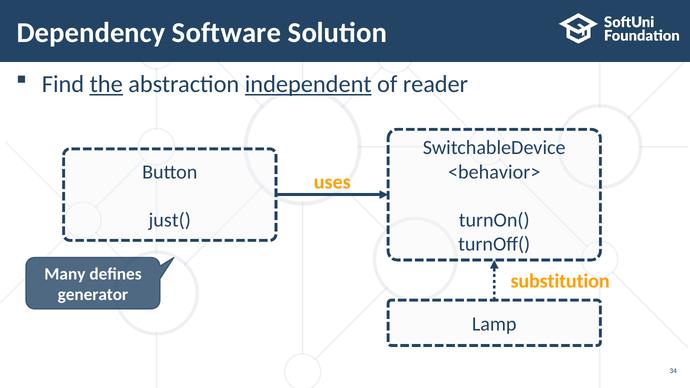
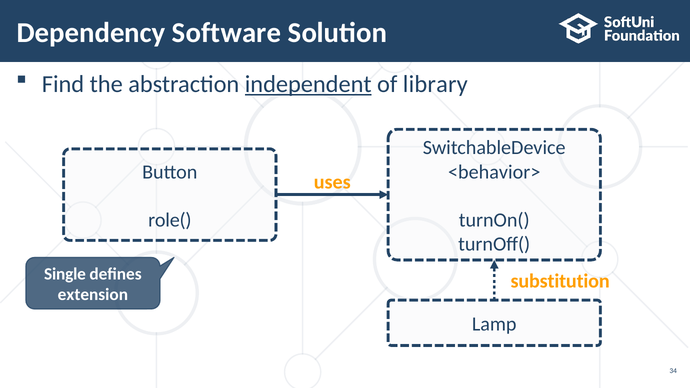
the underline: present -> none (106, 84)
reader: reader -> library (435, 84)
just(: just( -> role( (170, 220)
Many: Many -> Single (65, 274)
generator: generator -> extension (93, 295)
